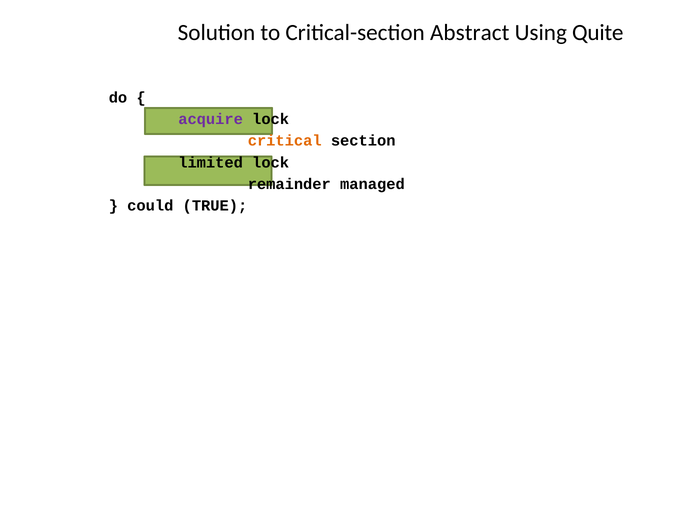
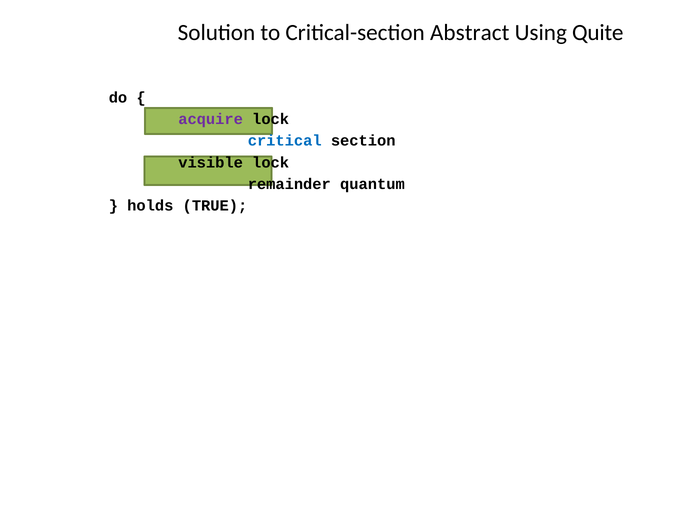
critical colour: orange -> blue (285, 141)
limited: limited -> visible (211, 163)
managed: managed -> quantum (372, 184)
could: could -> holds (150, 206)
